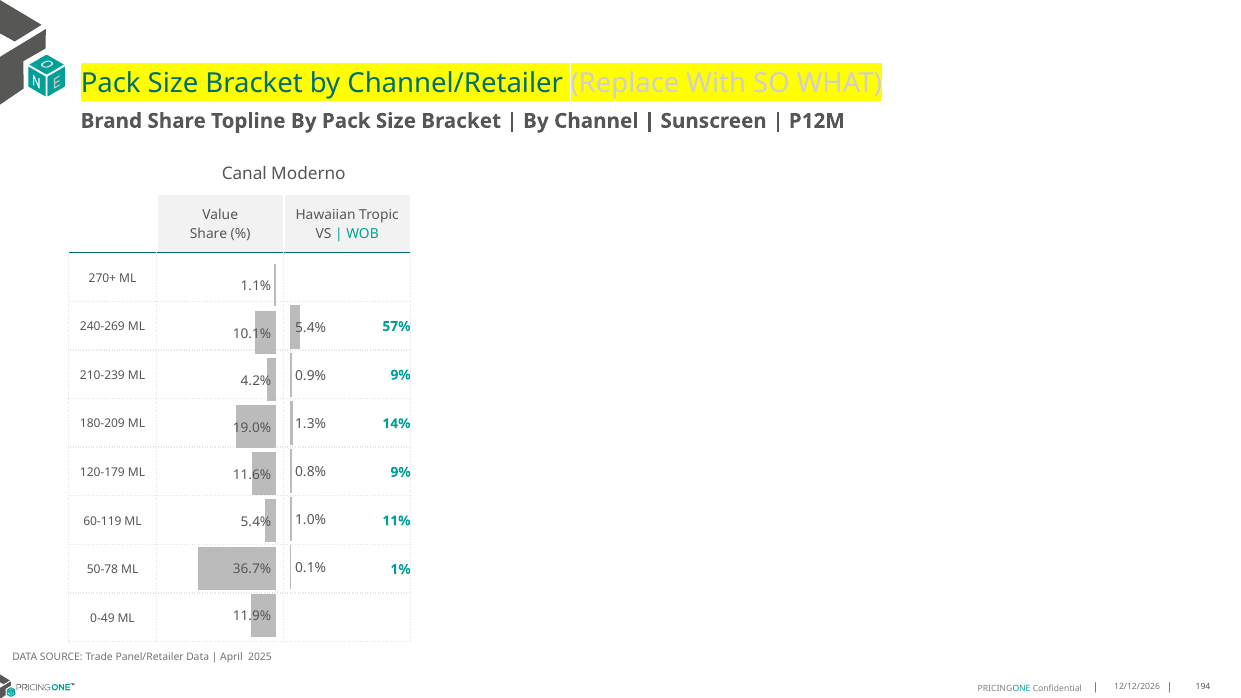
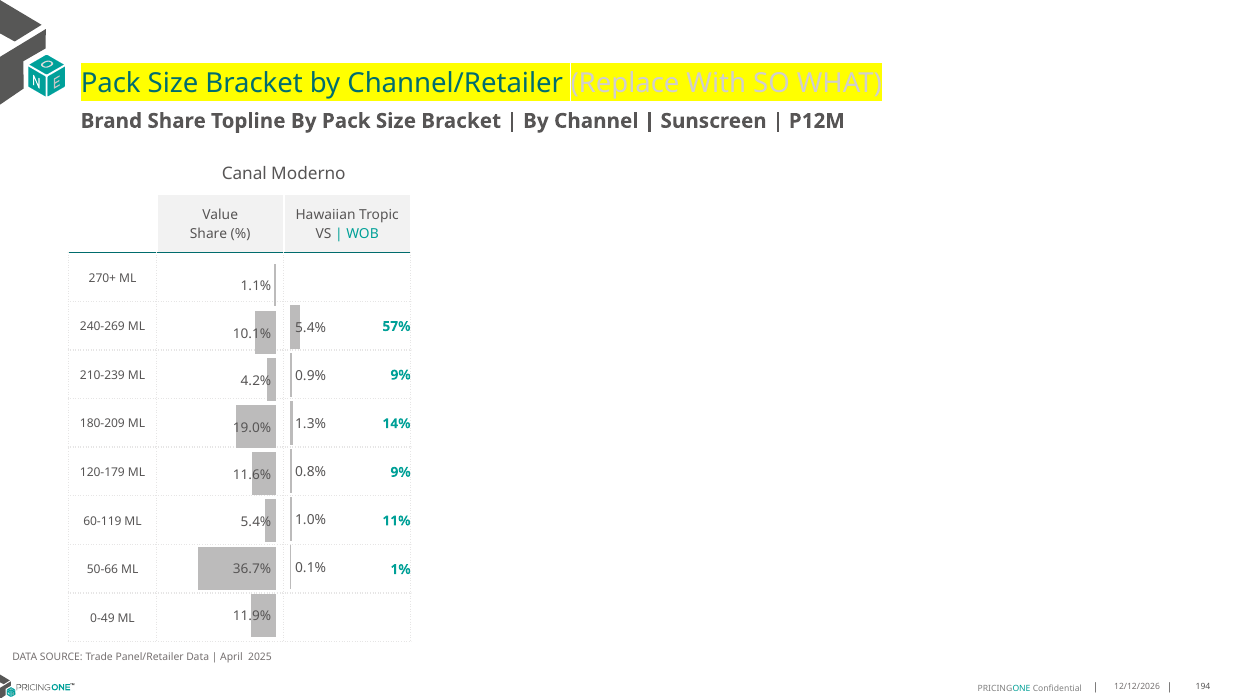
50-78: 50-78 -> 50-66 (102, 570)
